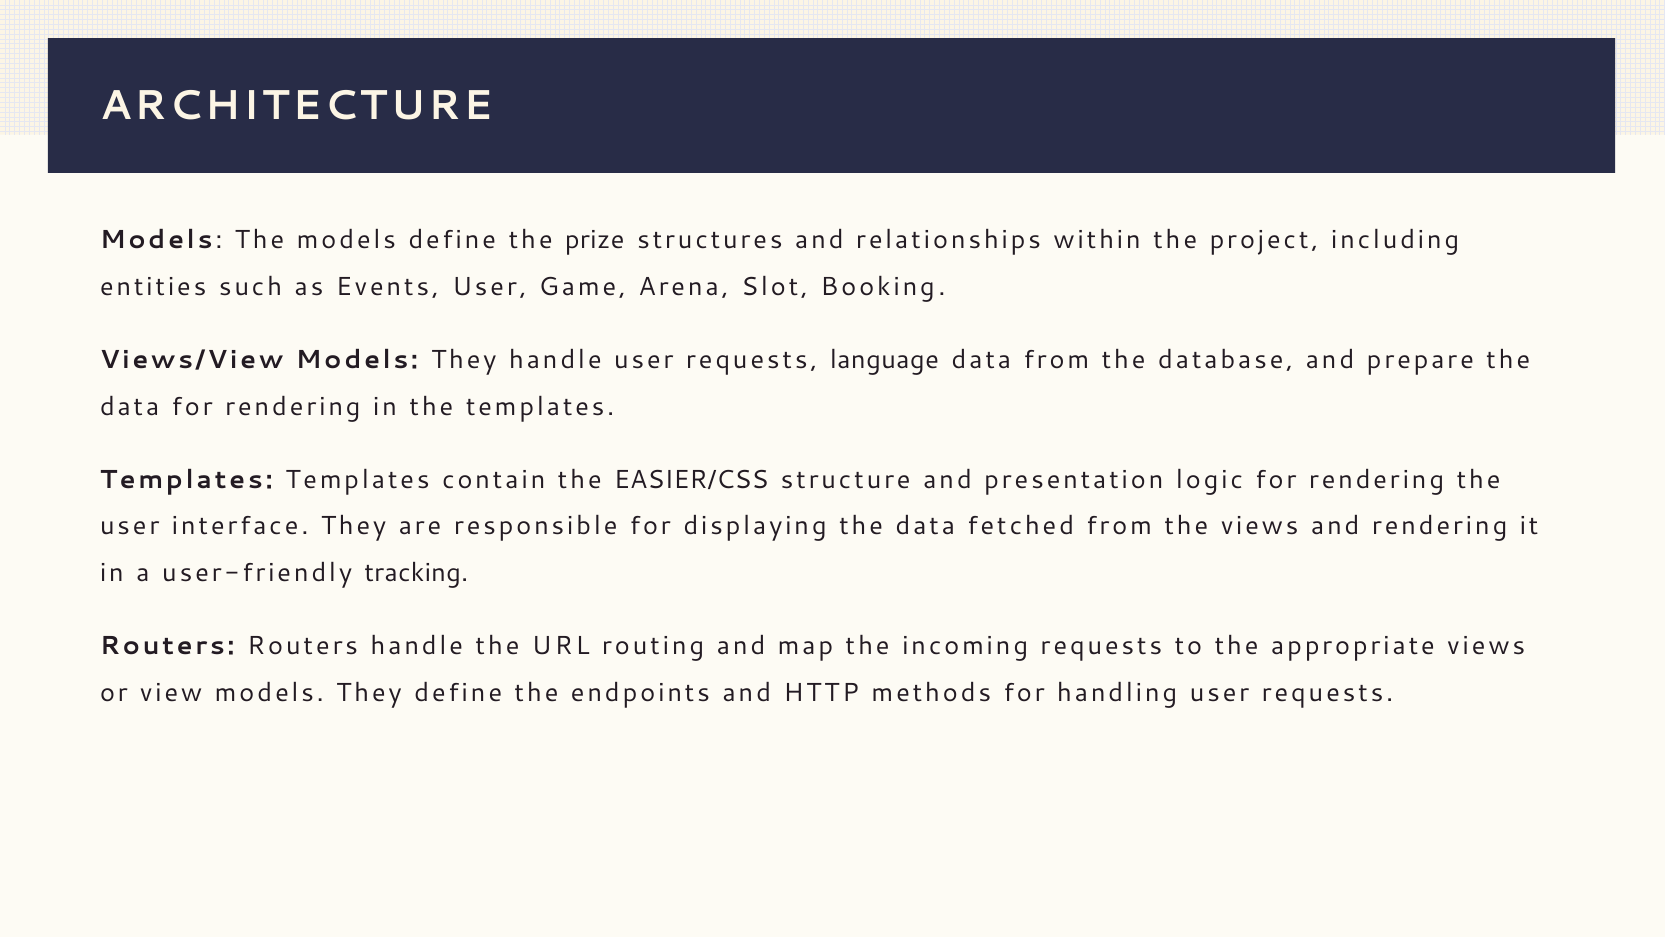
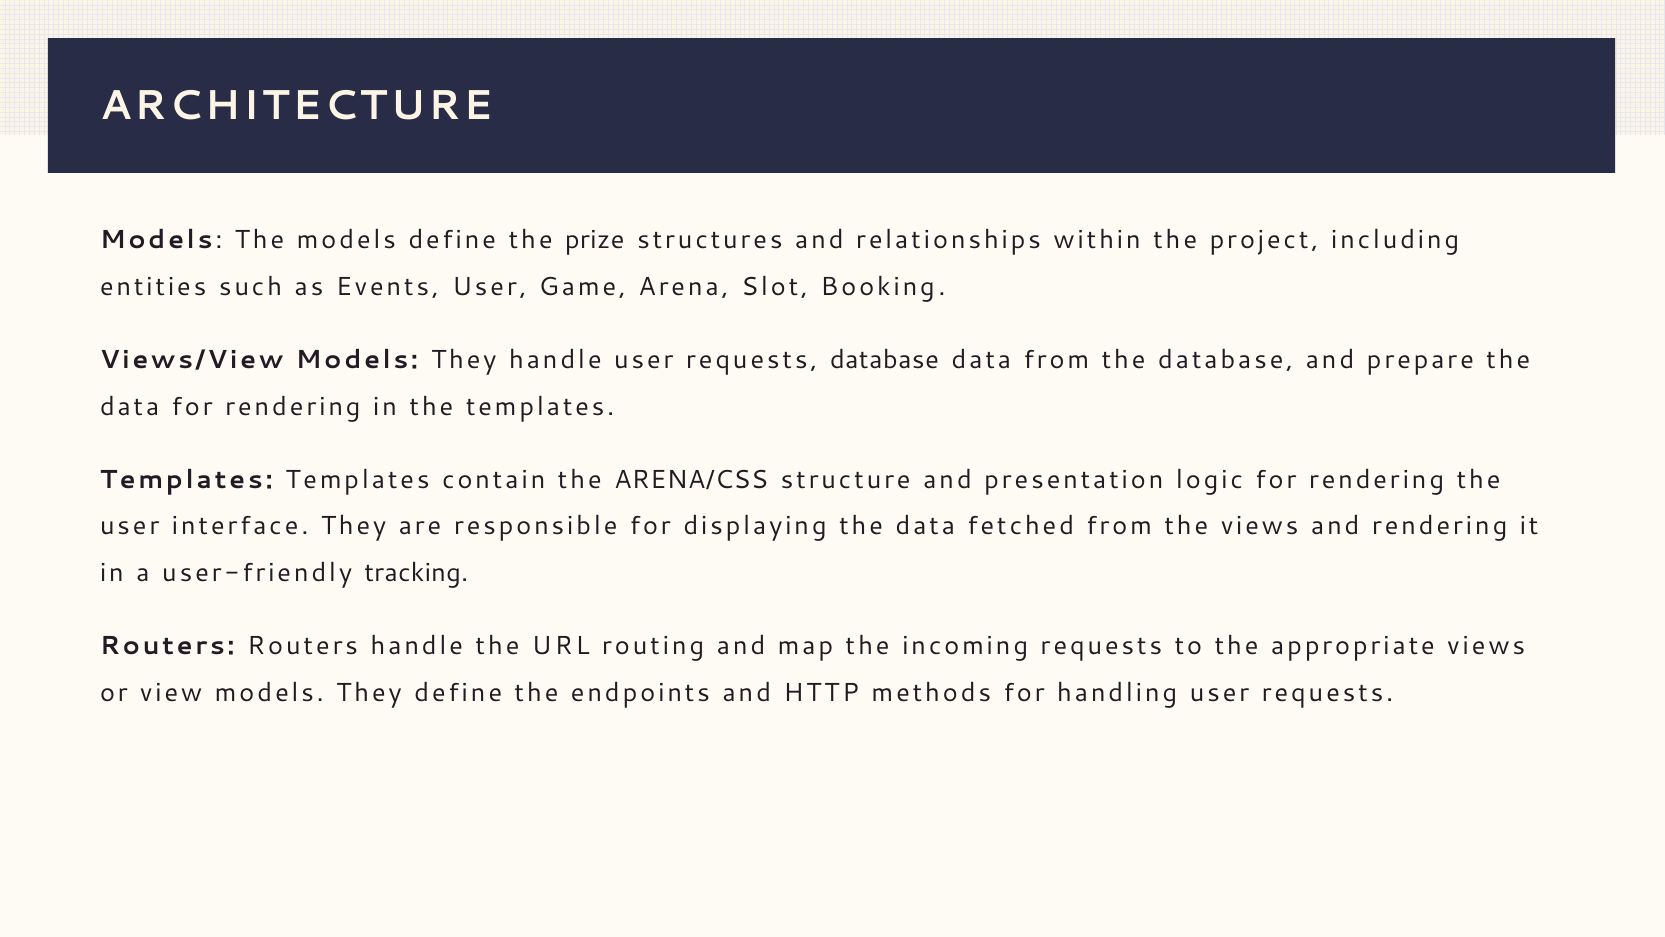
requests language: language -> database (884, 360)
EASIER/CSS: EASIER/CSS -> ARENA/CSS (691, 479)
